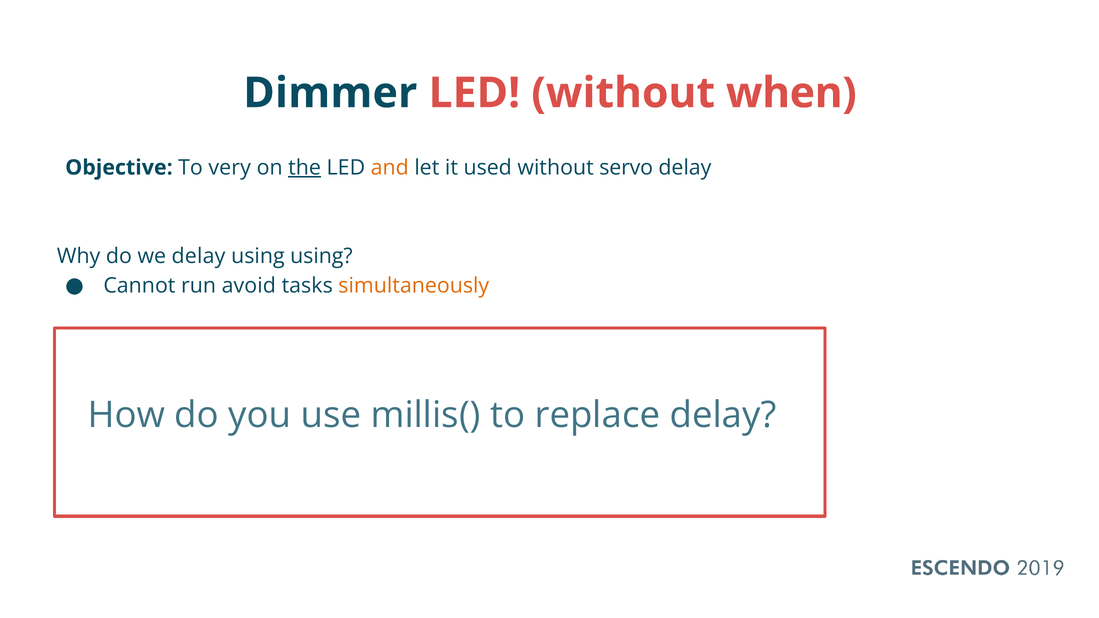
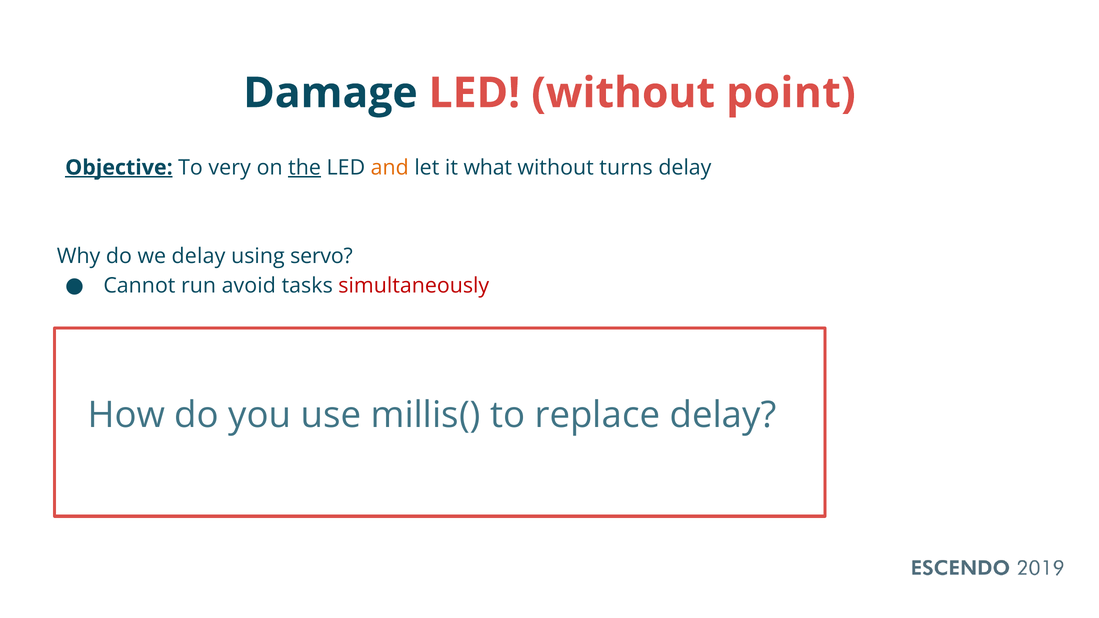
Dimmer: Dimmer -> Damage (330, 93)
when: when -> point (791, 93)
Objective underline: none -> present (119, 168)
used: used -> what (488, 168)
servo: servo -> turns (626, 168)
using using: using -> servo (321, 256)
simultaneously colour: orange -> red (414, 286)
